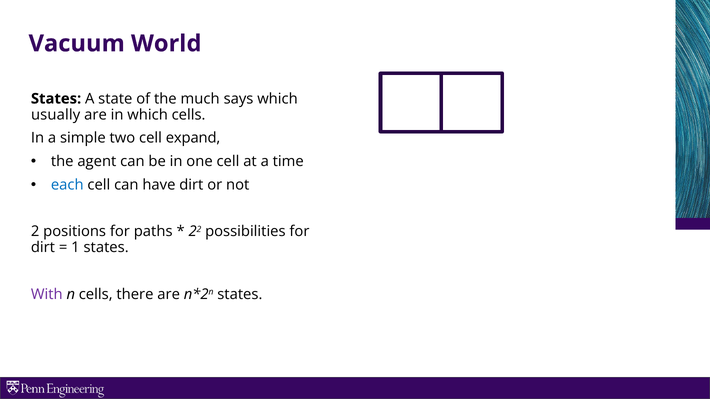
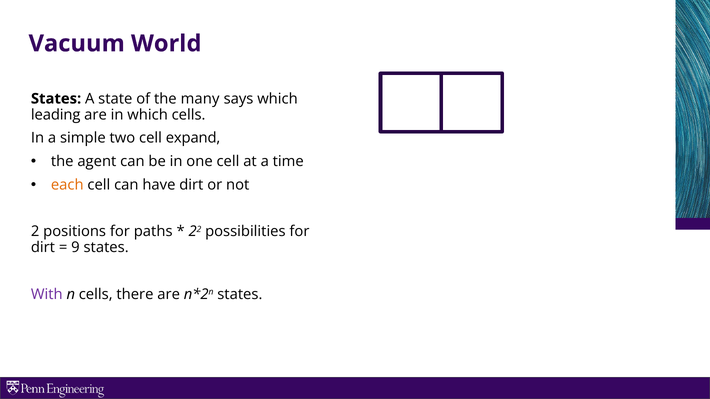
much: much -> many (200, 99)
usually: usually -> leading (56, 115)
each colour: blue -> orange (67, 185)
1: 1 -> 9 (75, 248)
